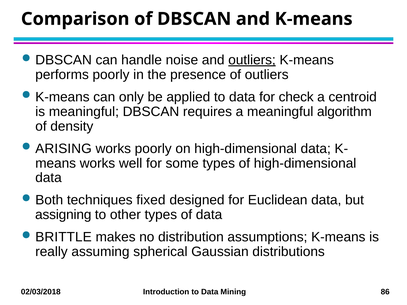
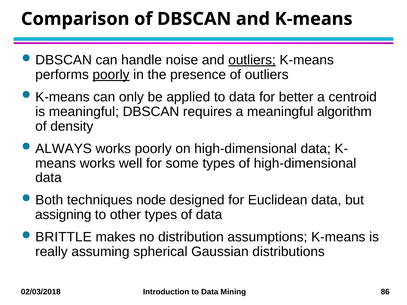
poorly underline: none -> present (111, 75)
check: check -> better (296, 97)
ARISING: ARISING -> ALWAYS (64, 149)
fixed: fixed -> node (151, 200)
